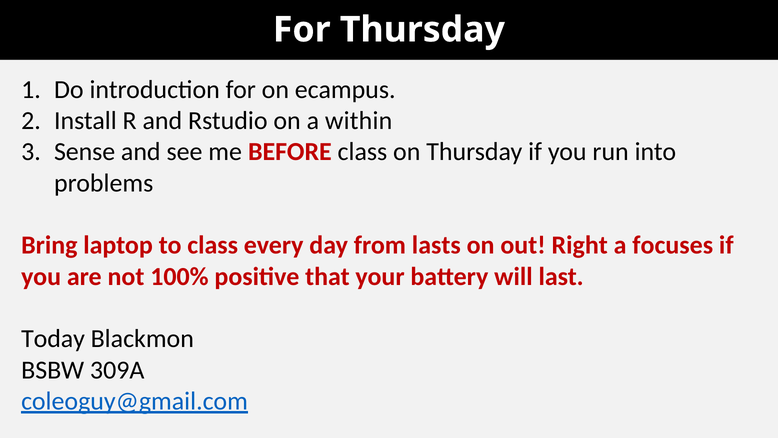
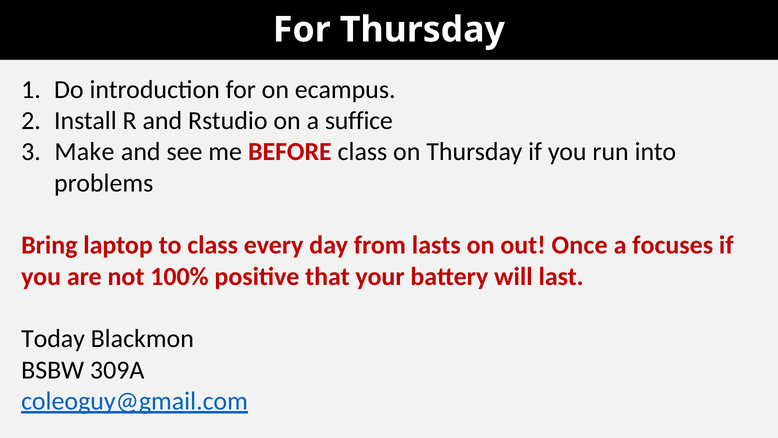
within: within -> suffice (359, 121)
Sense: Sense -> Make (84, 152)
Right: Right -> Once (580, 245)
